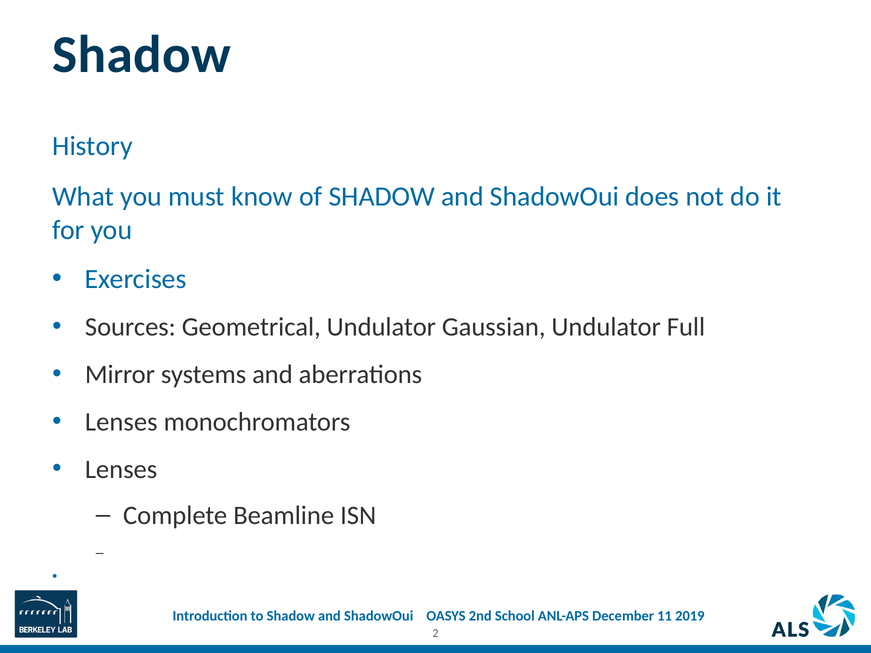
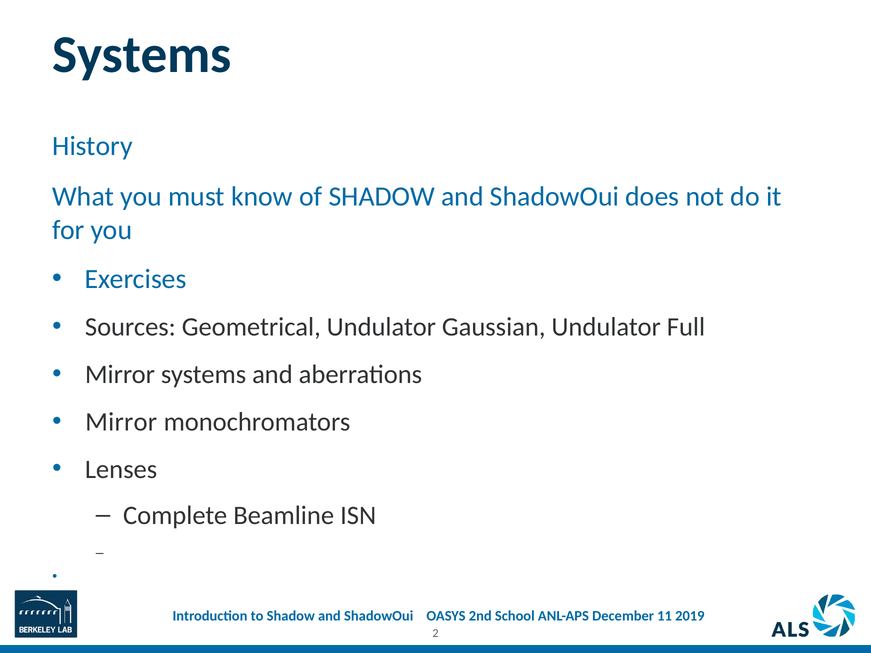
Shadow: Shadow -> Systems (142, 55)
Lenses: Lenses -> Mirror (121, 422)
